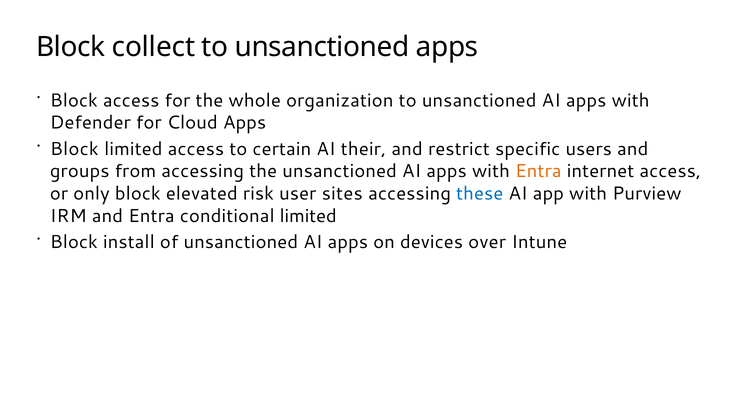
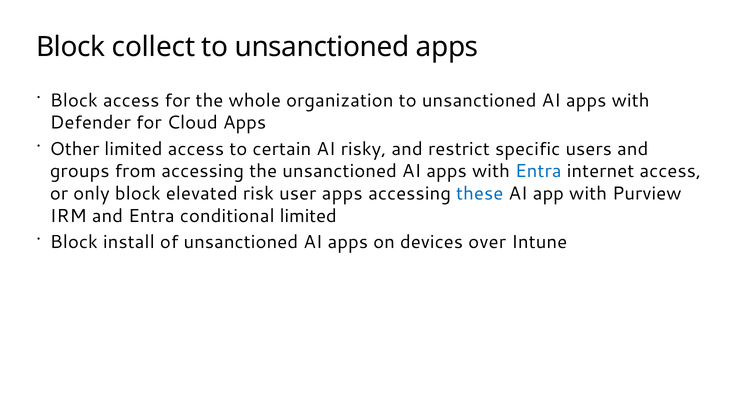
Block: Block -> Other (75, 149)
their: their -> risky (364, 149)
Entra colour: orange -> blue (538, 171)
user sites: sites -> apps (342, 194)
